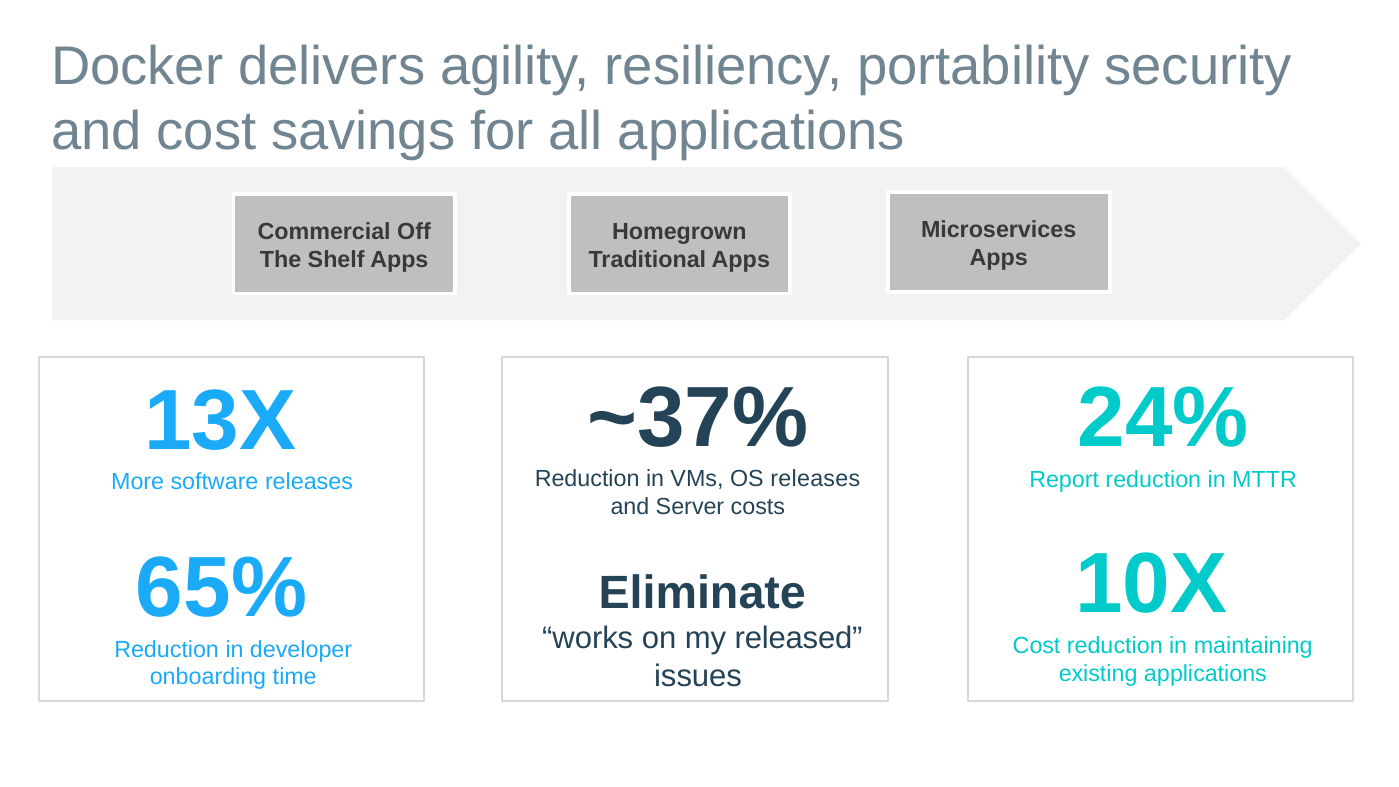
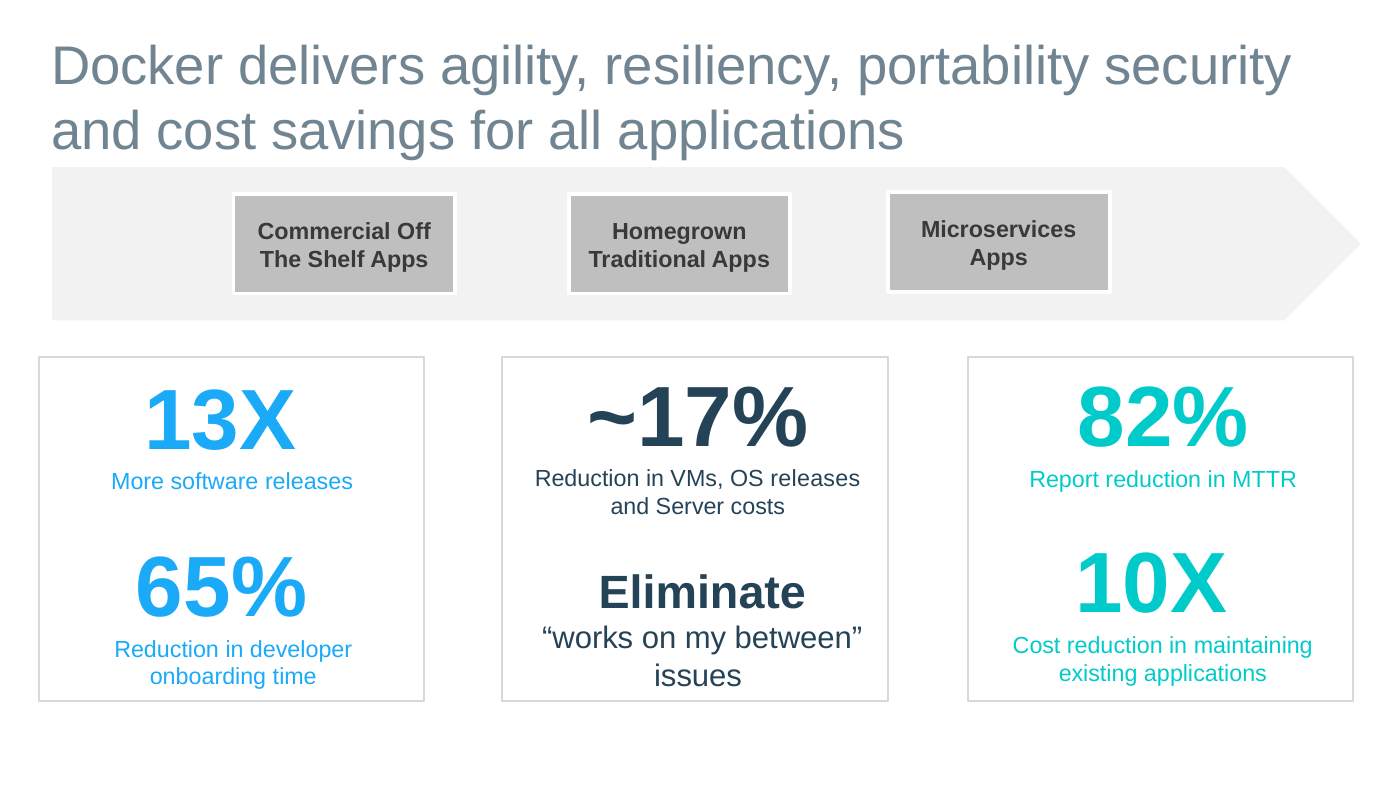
~37%: ~37% -> ~17% (698, 418)
24%: 24% -> 82% (1163, 419)
released: released -> between (798, 639)
